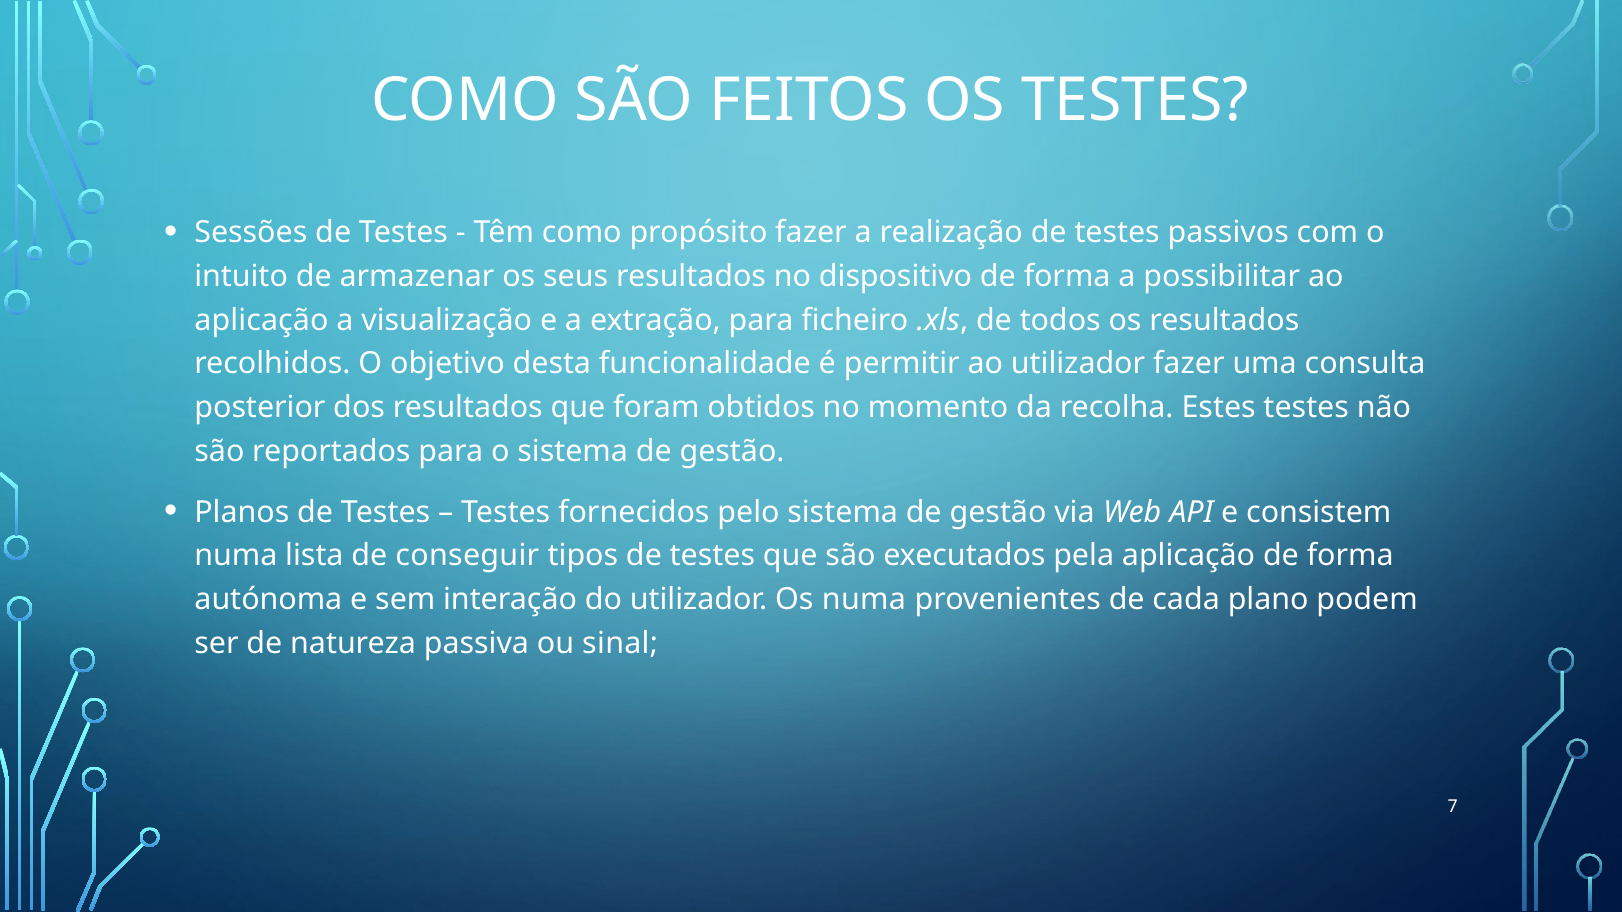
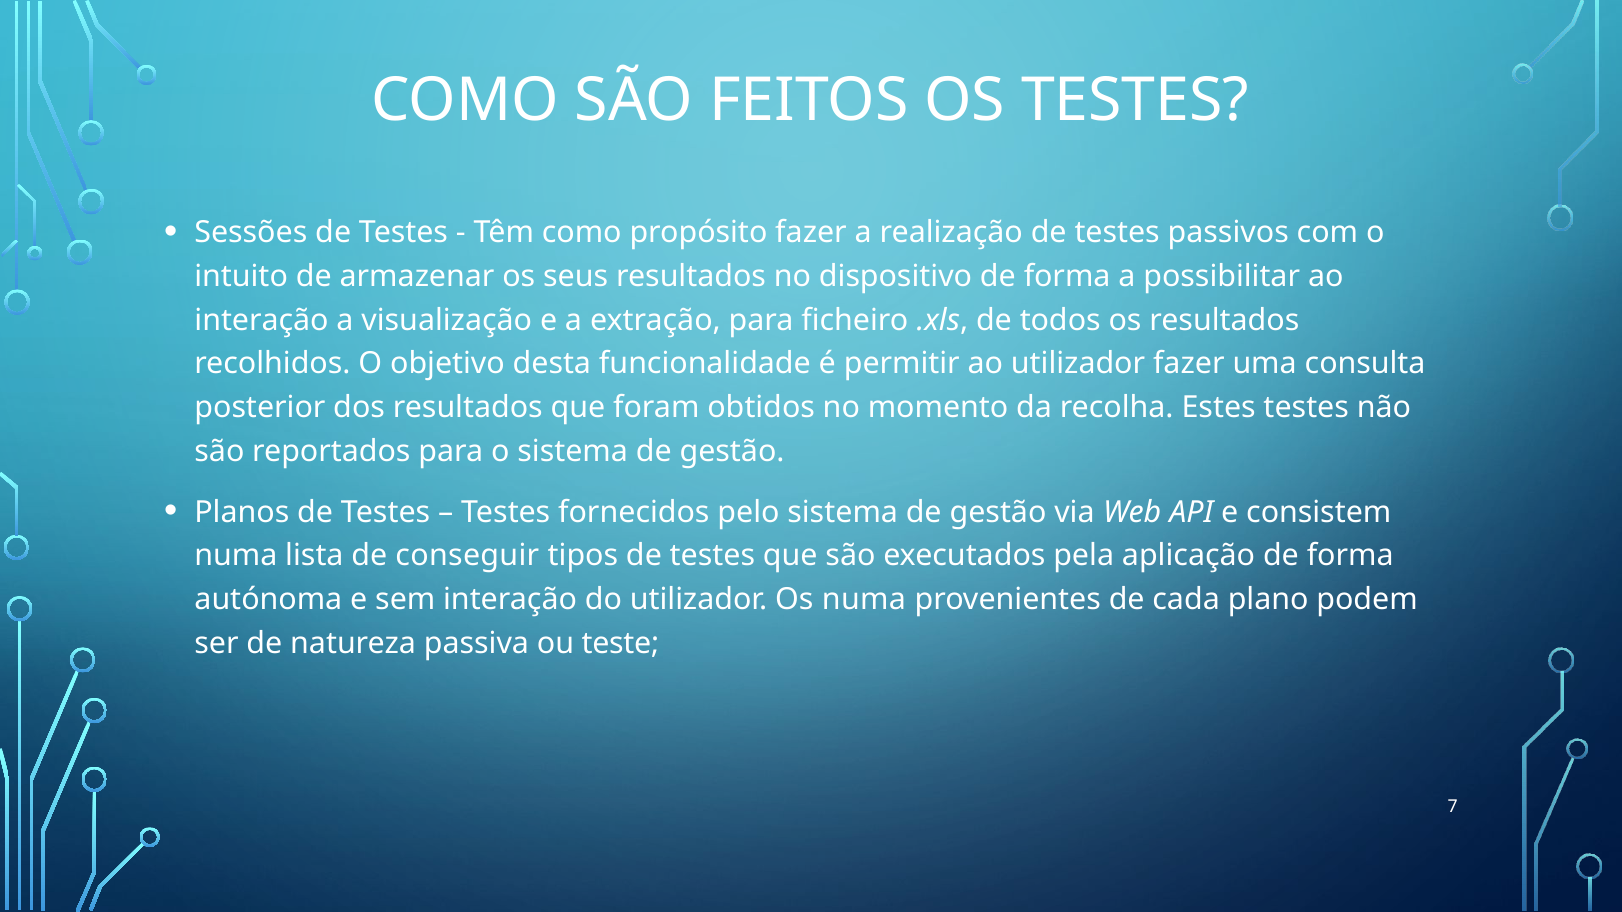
aplicação: aplicação -> interação (262, 320)
sinal: sinal -> teste (620, 644)
